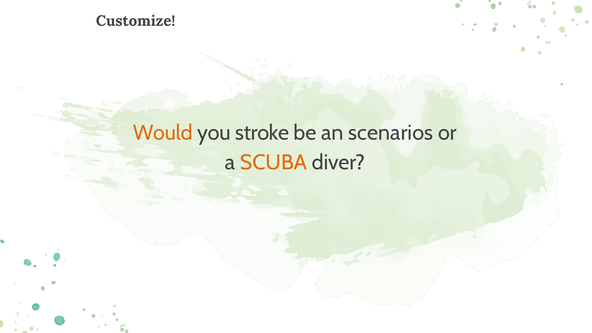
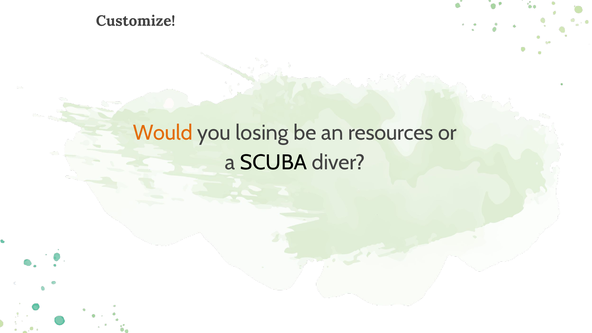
stroke: stroke -> losing (262, 133)
scenarios: scenarios -> resources (391, 133)
SCUBA colour: orange -> black (273, 162)
